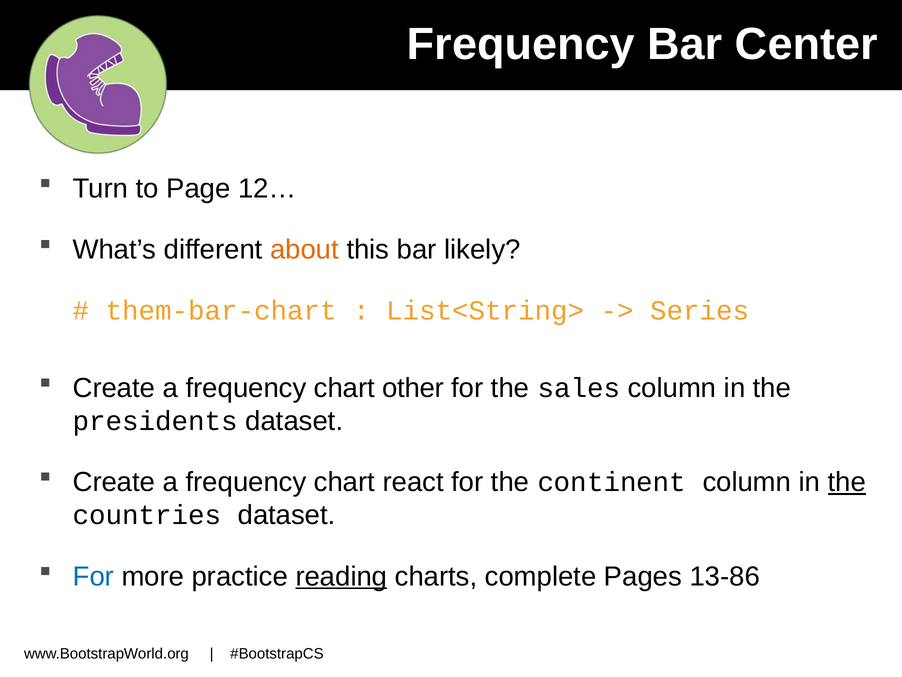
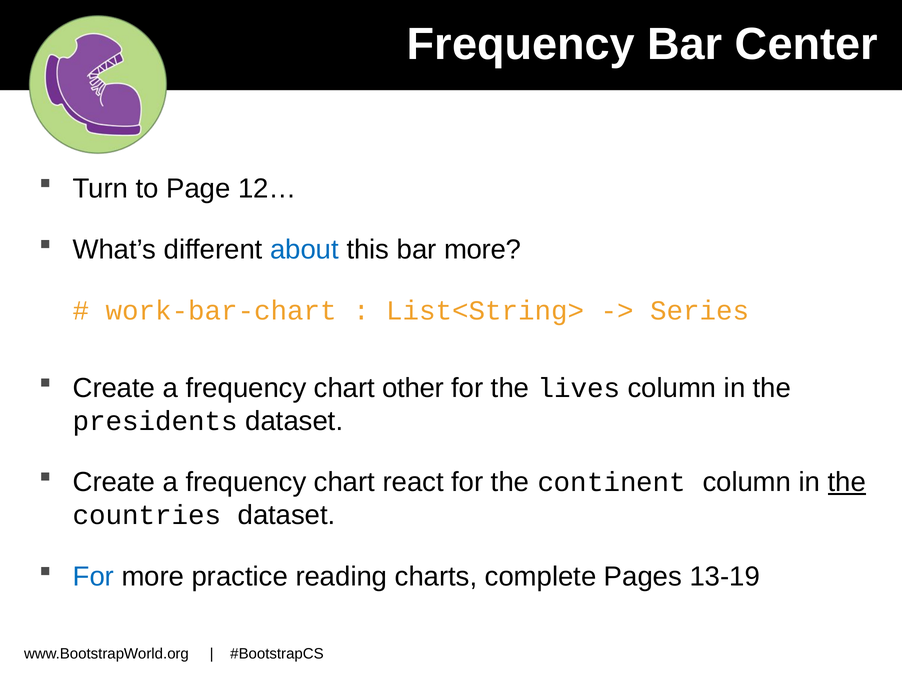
about colour: orange -> blue (305, 249)
bar likely: likely -> more (483, 249)
them-bar-chart: them-bar-chart -> work-bar-chart (221, 311)
sales: sales -> lives (579, 388)
reading underline: present -> none (341, 576)
13-86: 13-86 -> 13-19 (725, 576)
